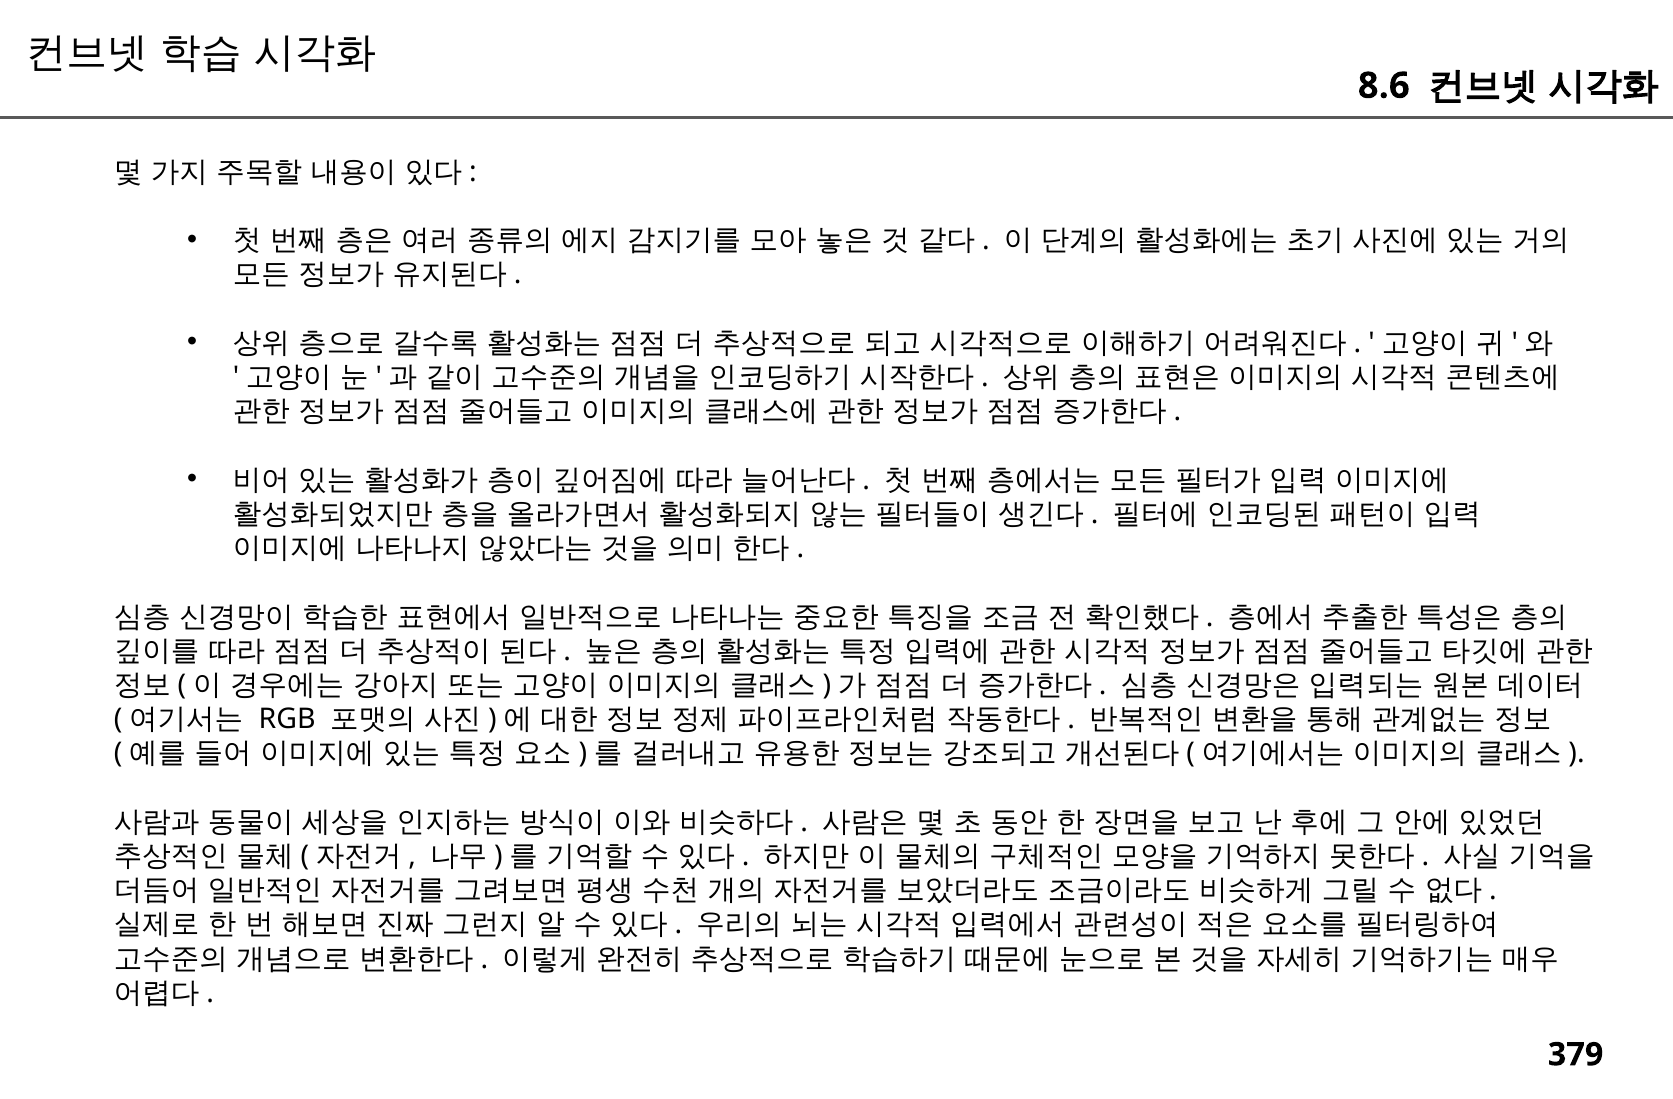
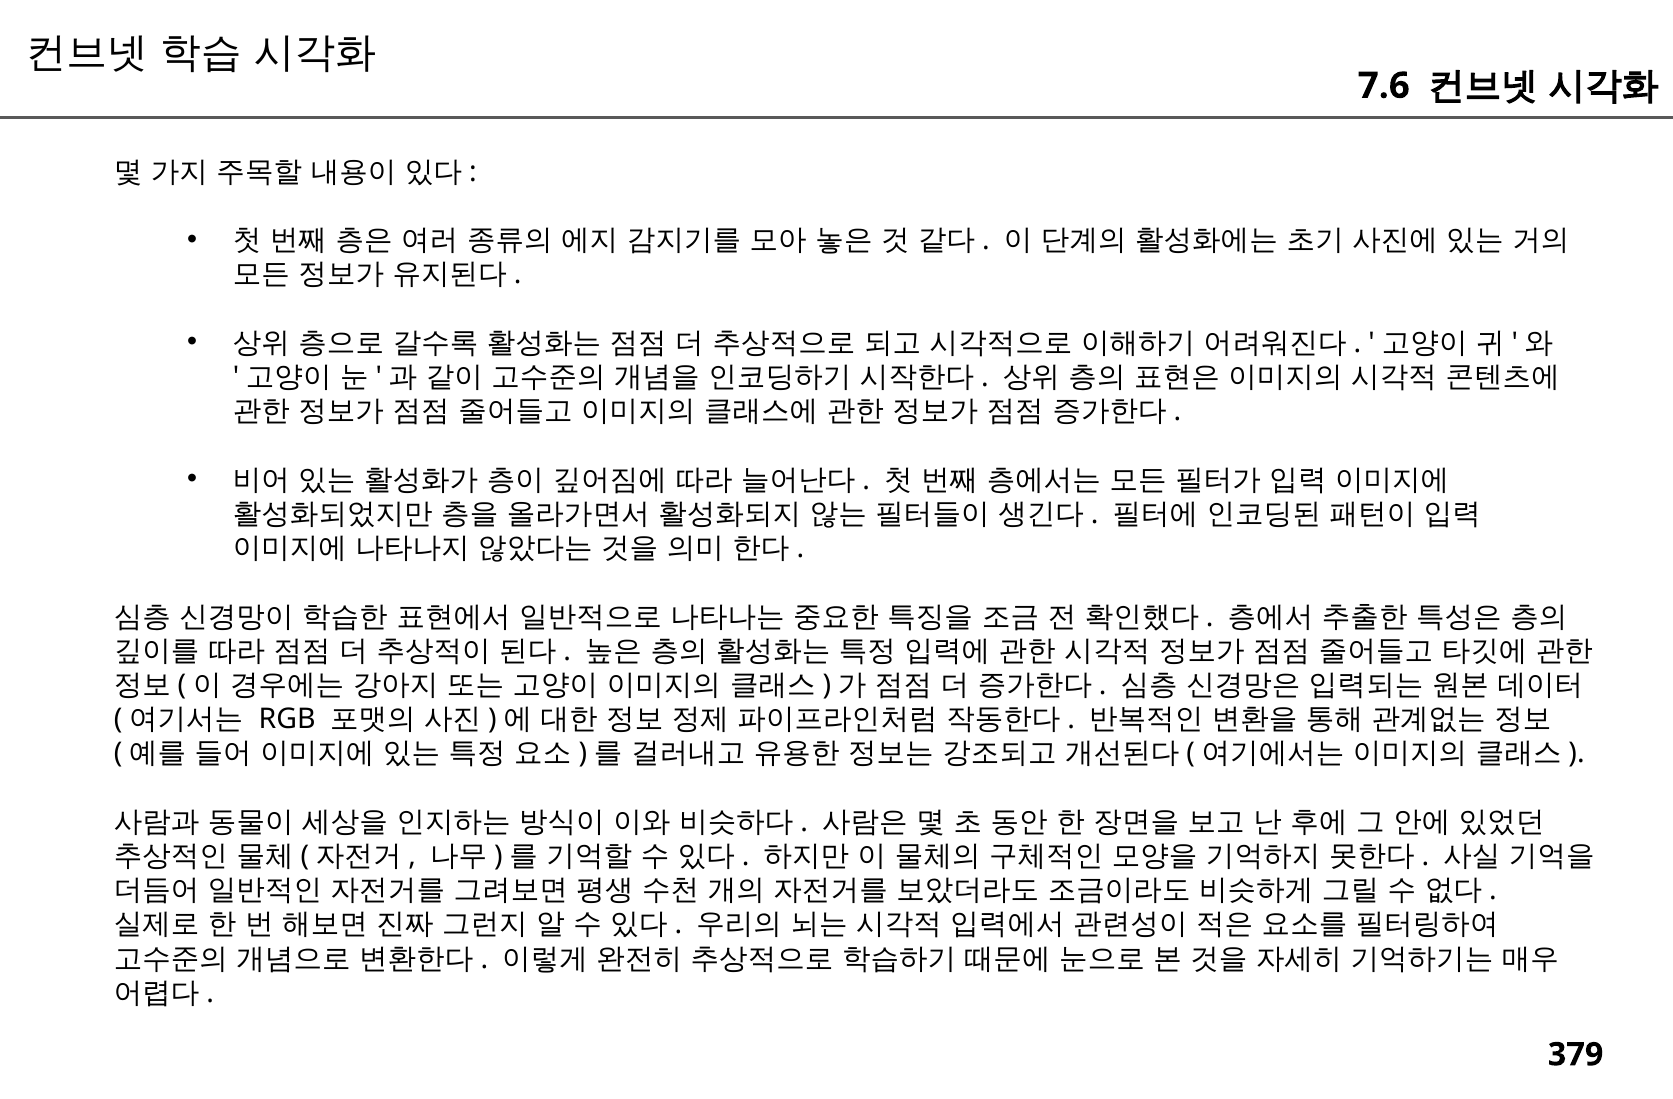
8.6: 8.6 -> 7.6 (1384, 86)
